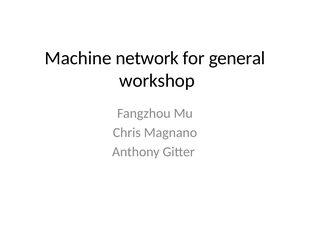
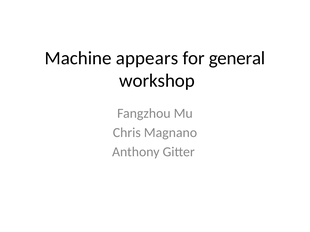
network: network -> appears (147, 58)
